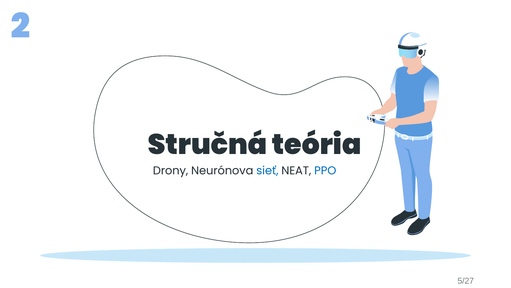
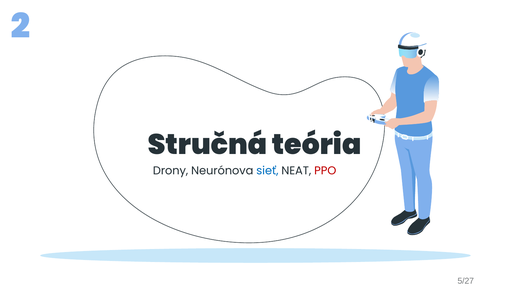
PPO colour: blue -> red (325, 171)
